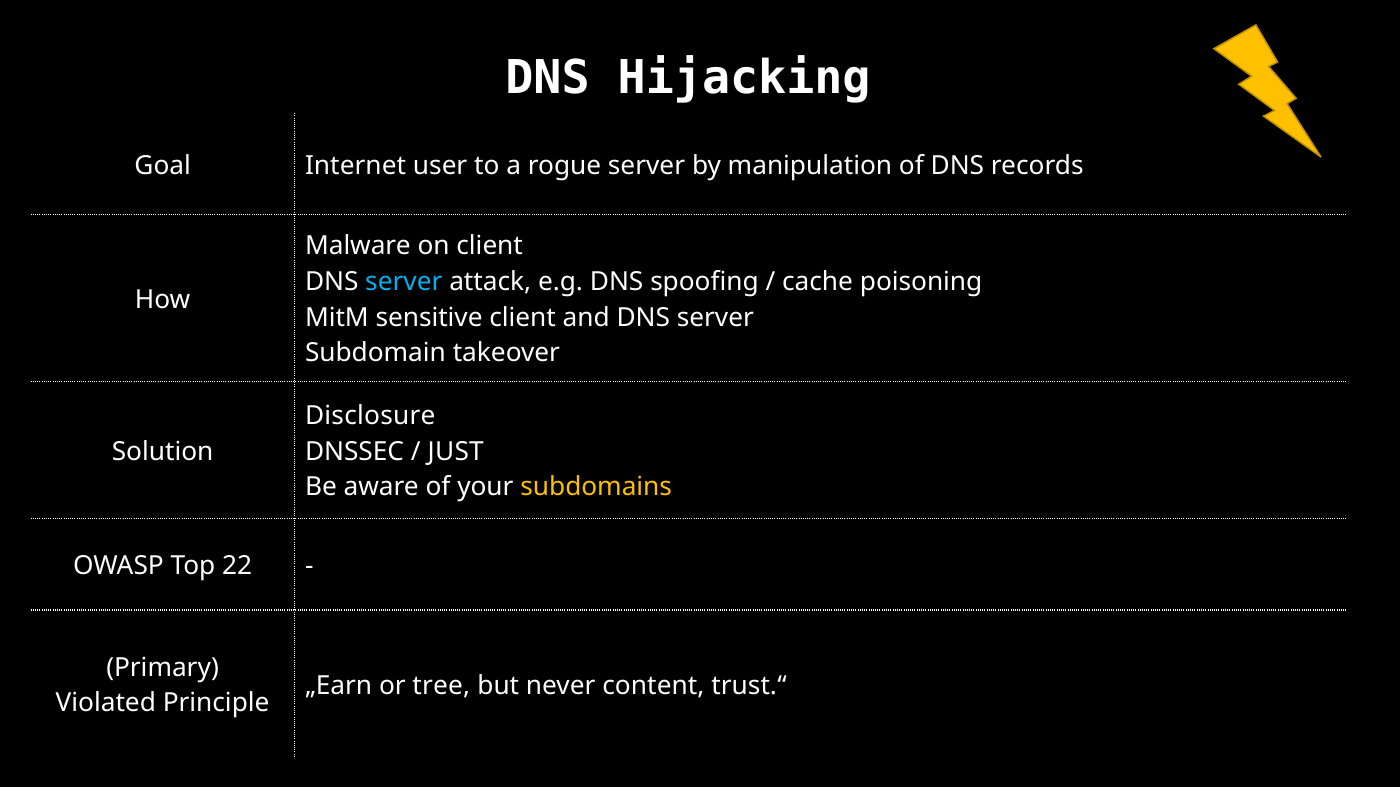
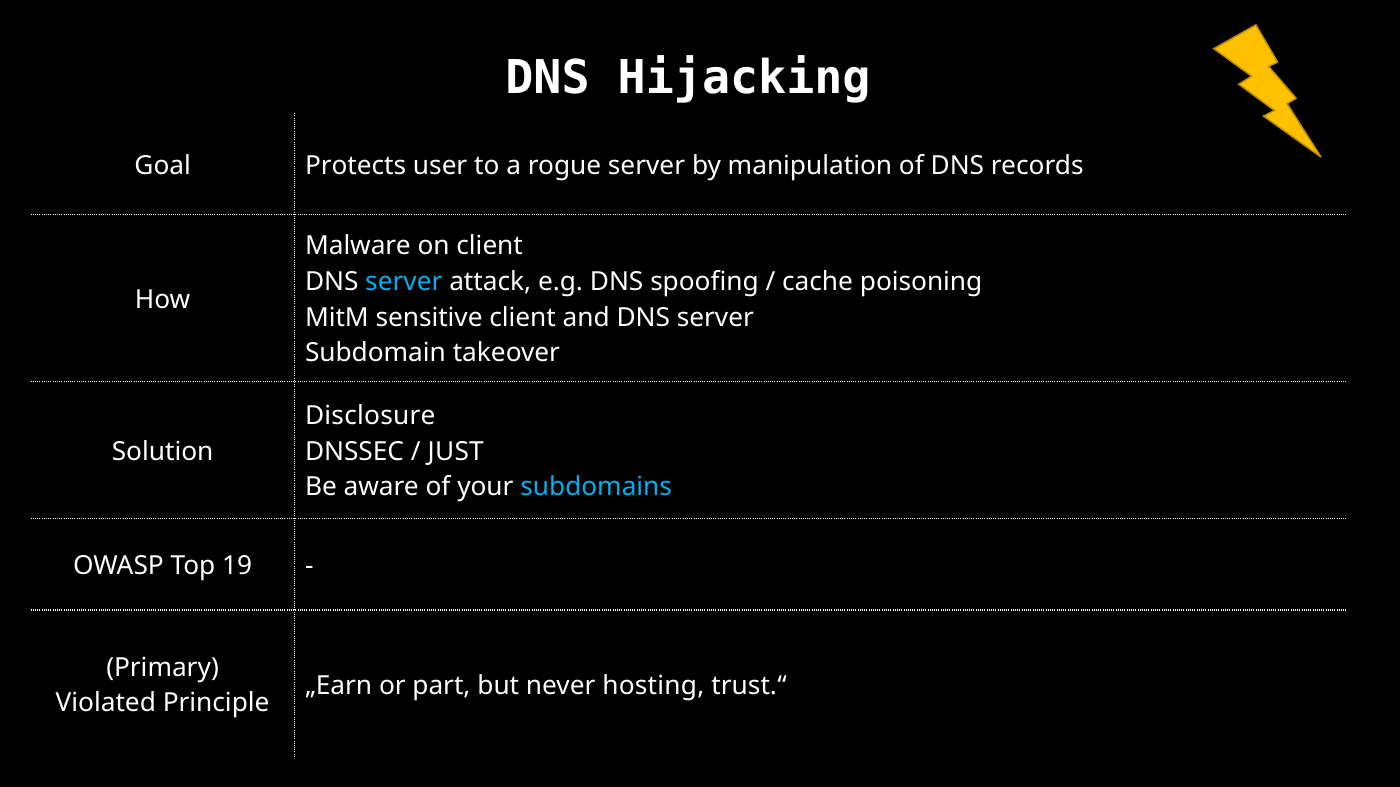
Internet: Internet -> Protects (356, 165)
subdomains colour: yellow -> light blue (596, 487)
22: 22 -> 19 (237, 566)
tree: tree -> part (441, 686)
content: content -> hosting (653, 686)
